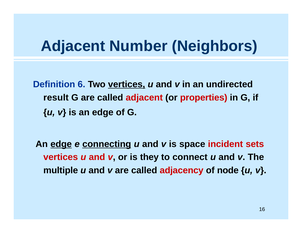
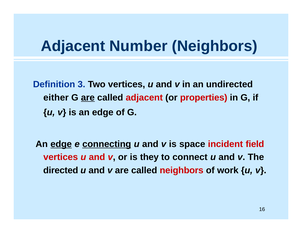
6: 6 -> 3 (81, 84)
vertices underline: present -> none (127, 84)
result: result -> either (56, 98)
are underline: none -> present (88, 98)
sets: sets -> field (255, 144)
multiple: multiple -> directed (61, 171)
called adjacency: adjacency -> neighbors (182, 171)
node: node -> work (228, 171)
